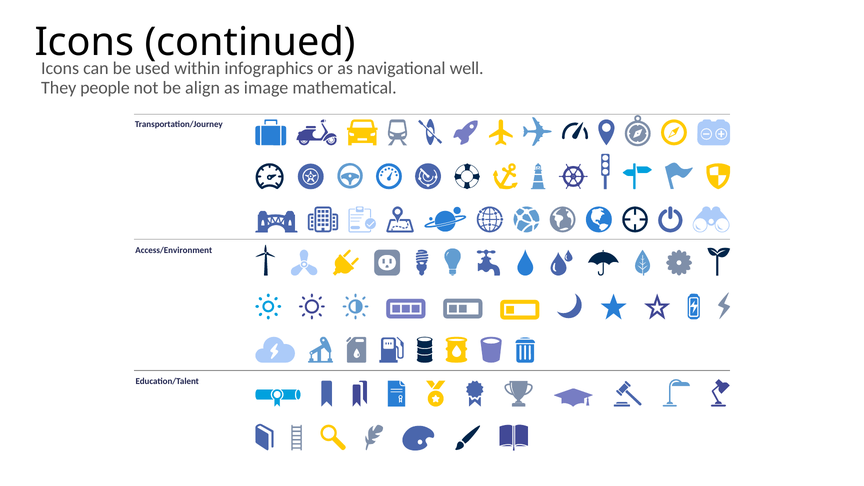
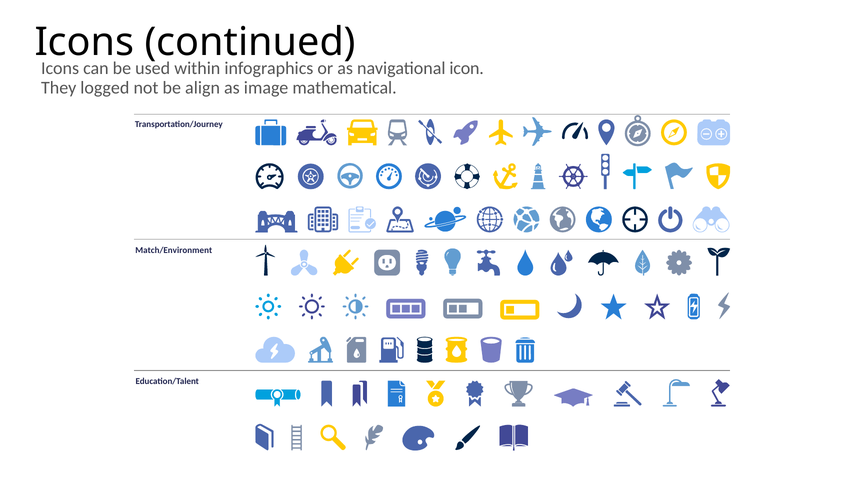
well: well -> icon (467, 68)
people: people -> logged (105, 88)
Access/Environment: Access/Environment -> Match/Environment (174, 250)
